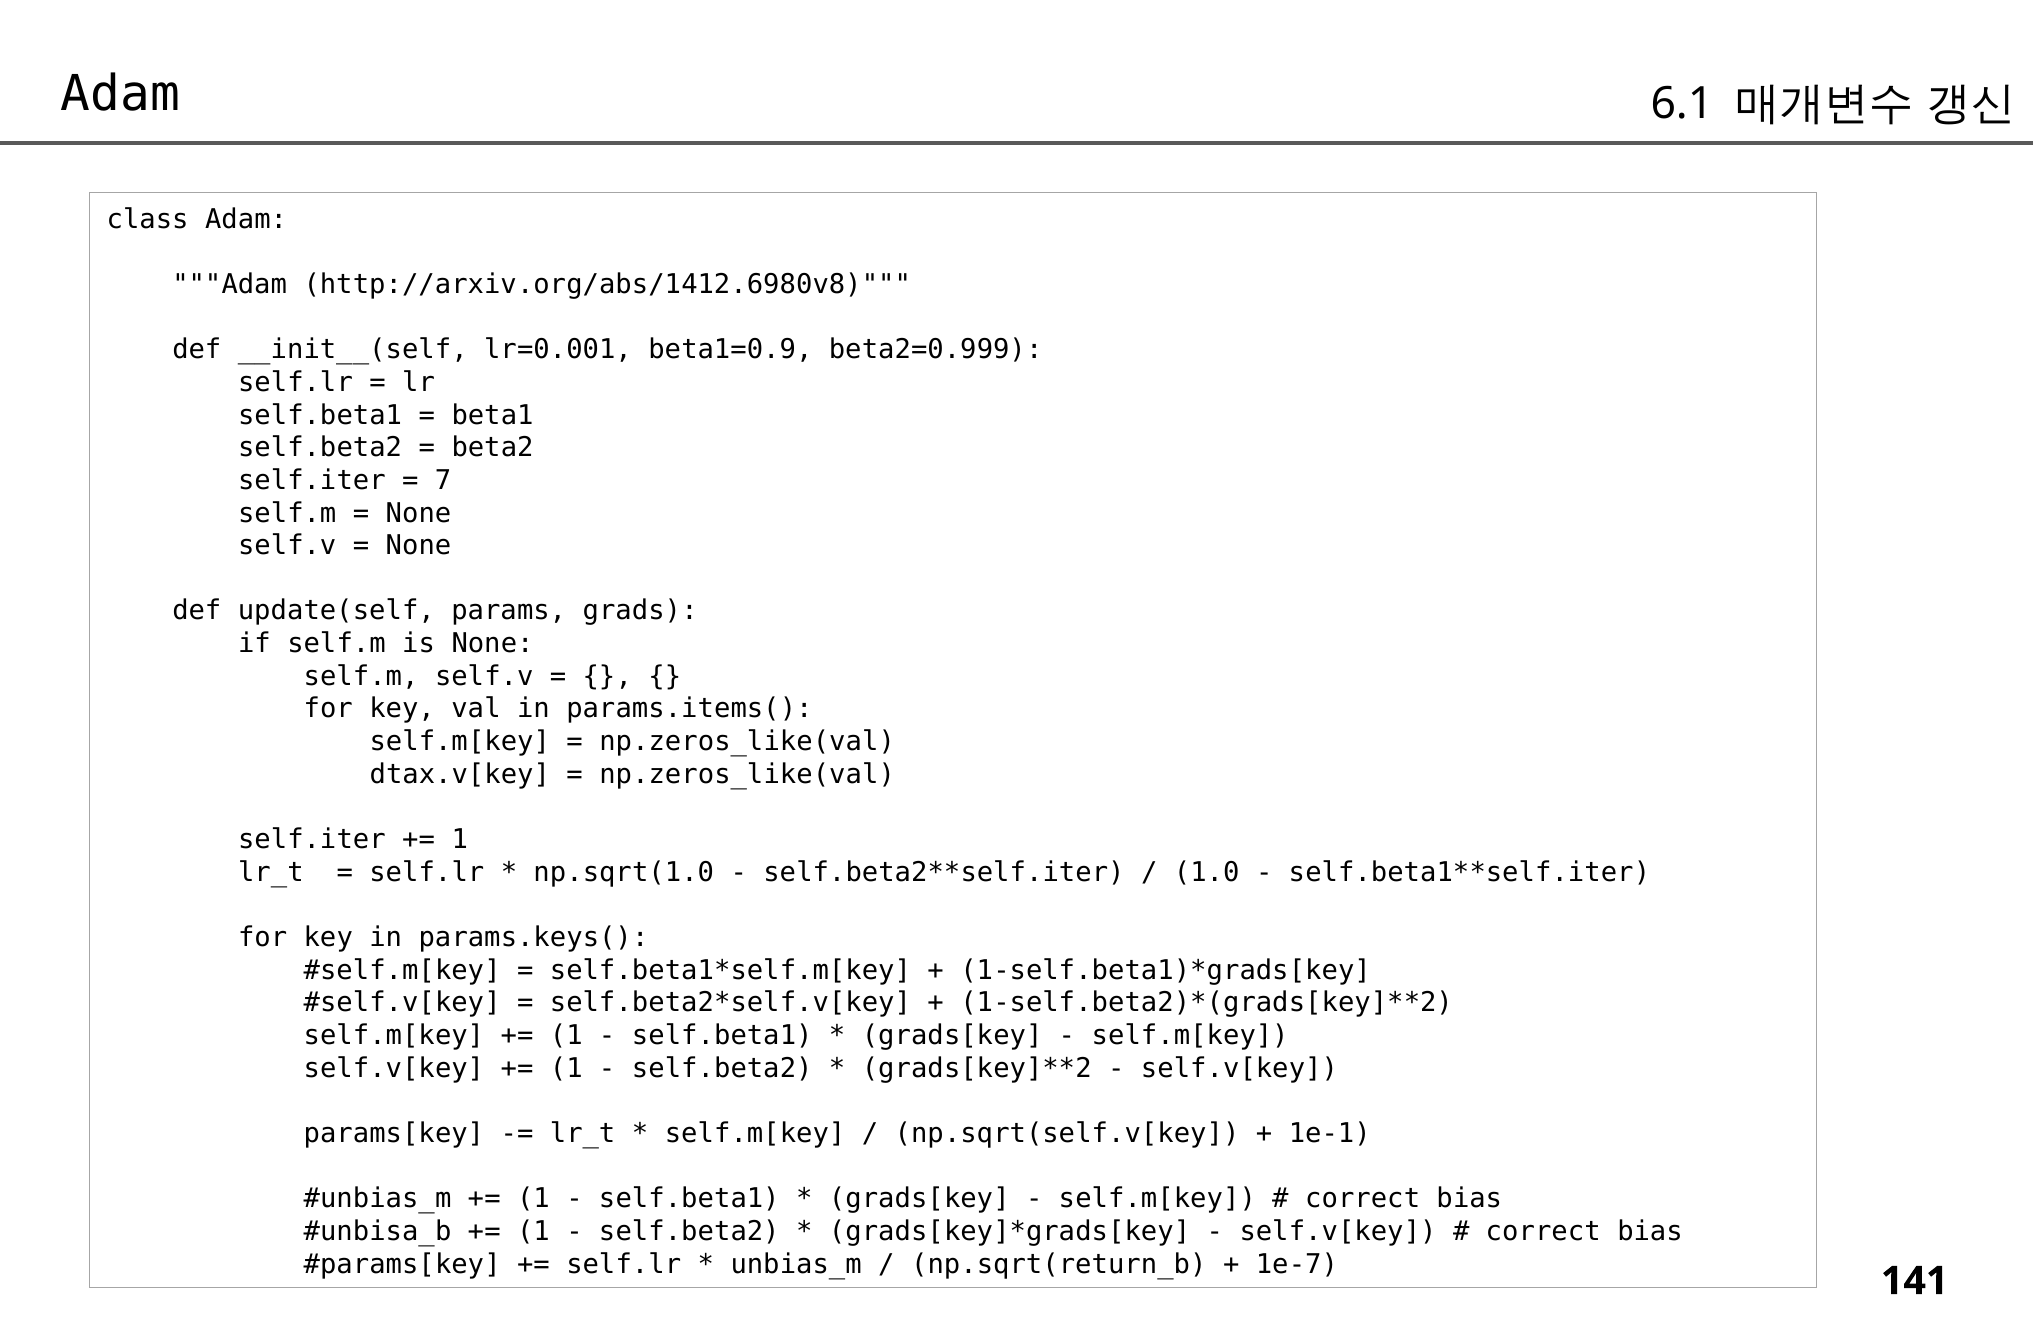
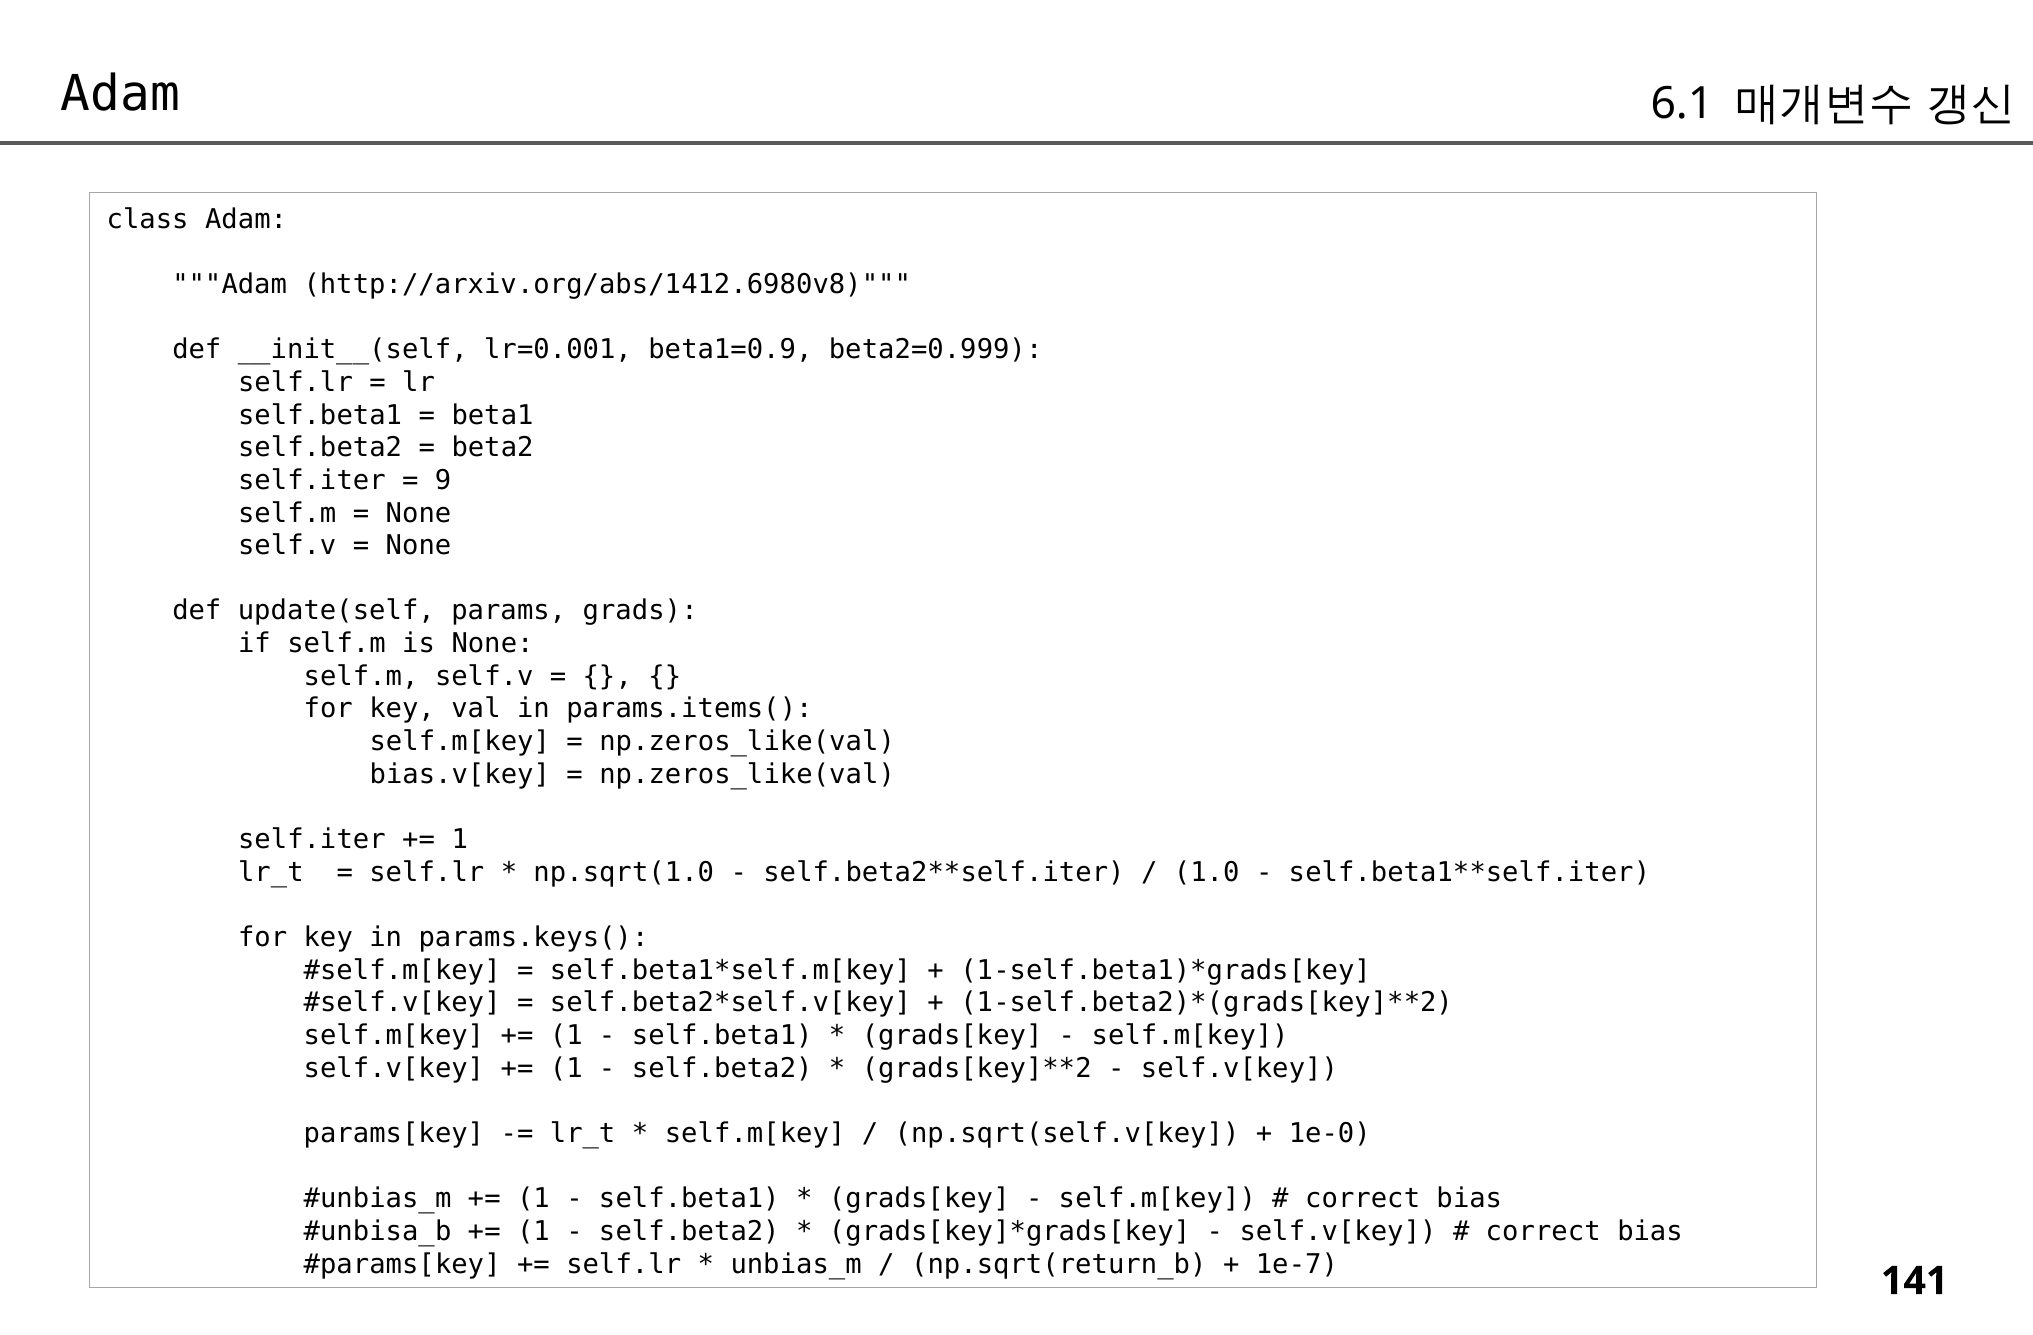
7: 7 -> 9 (443, 481)
dtax.v[key: dtax.v[key -> bias.v[key (460, 774)
1e-1: 1e-1 -> 1e-0 (1330, 1134)
